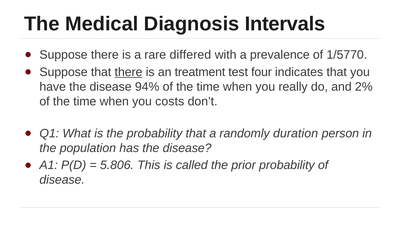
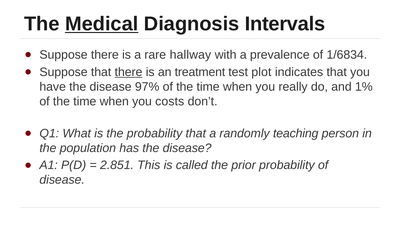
Medical underline: none -> present (102, 24)
differed: differed -> hallway (190, 55)
1/5770: 1/5770 -> 1/6834 (347, 55)
four: four -> plot (261, 72)
94%: 94% -> 97% (147, 87)
2%: 2% -> 1% (364, 87)
duration: duration -> teaching (296, 133)
5.806: 5.806 -> 2.851 (117, 165)
